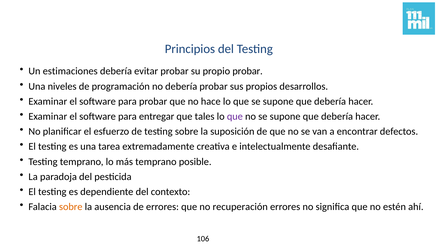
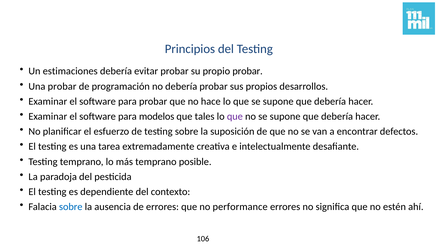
Una niveles: niveles -> probar (62, 86)
entregar: entregar -> modelos (157, 117)
sobre colour: orange -> blue (71, 207)
recuperación: recuperación -> performance (240, 207)
